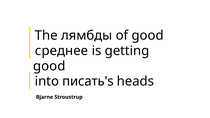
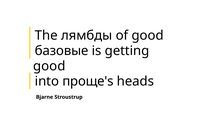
среднее: среднее -> базовые (62, 51)
писать's: писать's -> проще's (88, 81)
